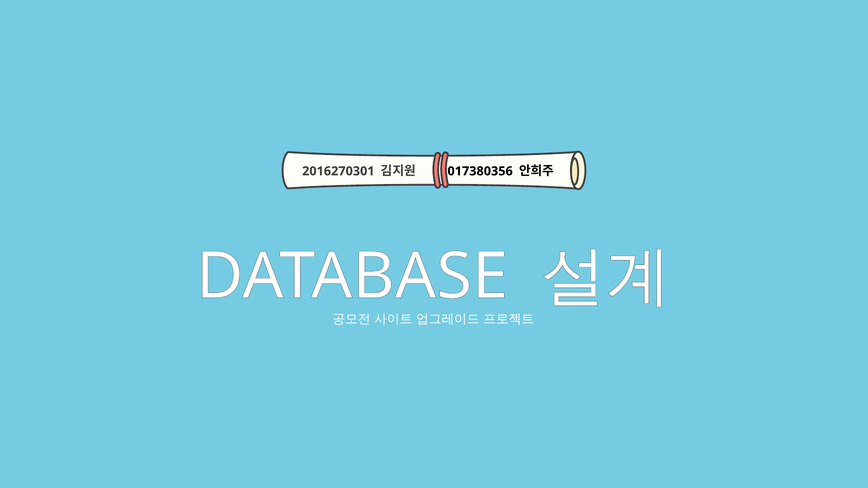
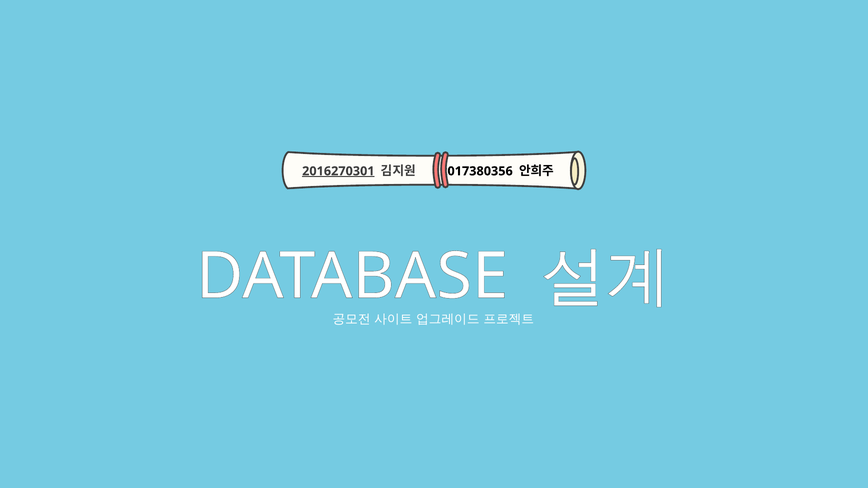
2016270301 underline: none -> present (338, 171)
